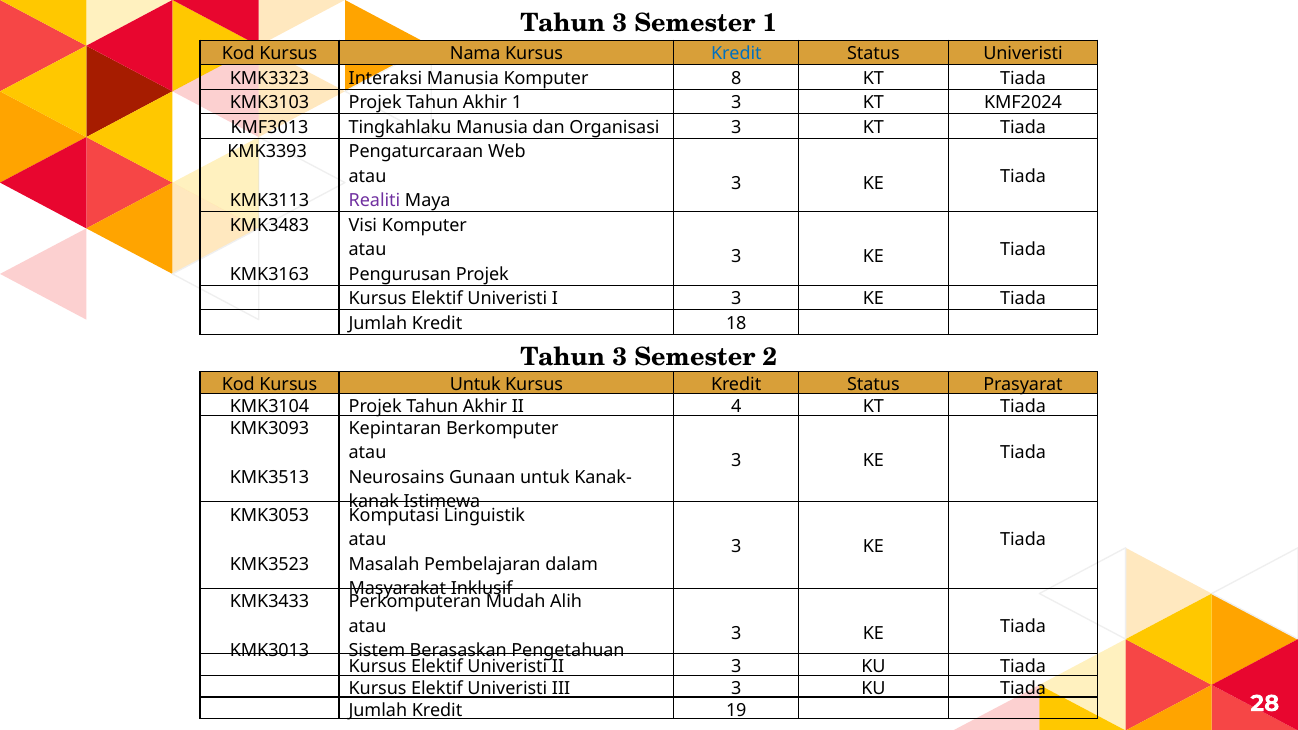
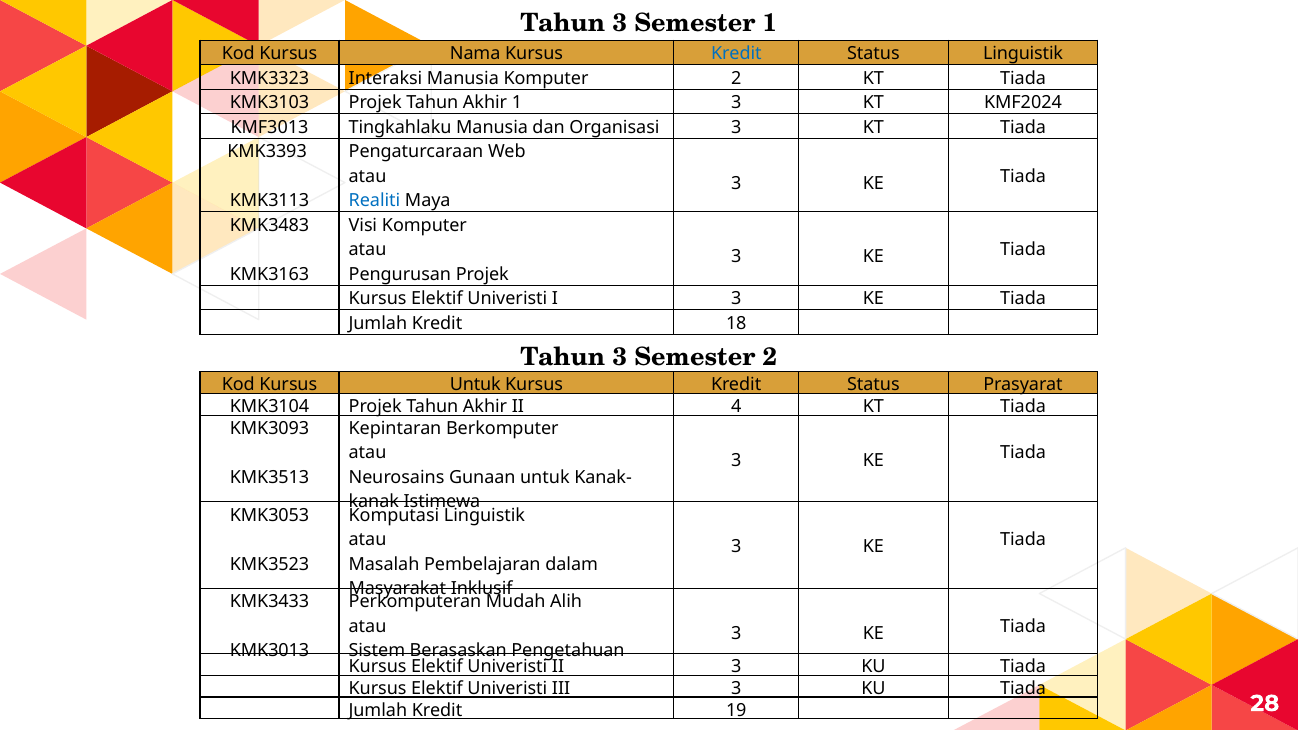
Status Univeristi: Univeristi -> Linguistik (1023, 54)
Komputer 8: 8 -> 2 (736, 78)
Realiti colour: purple -> blue (375, 201)
